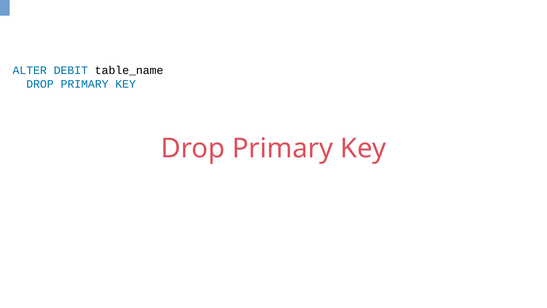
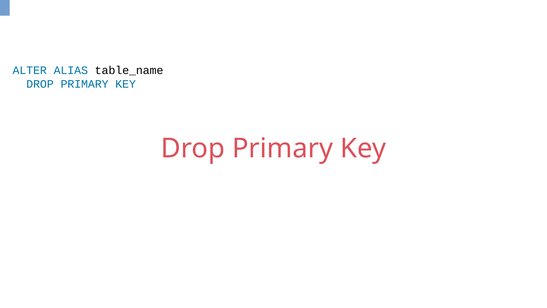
DEBIT: DEBIT -> ALIAS (71, 70)
